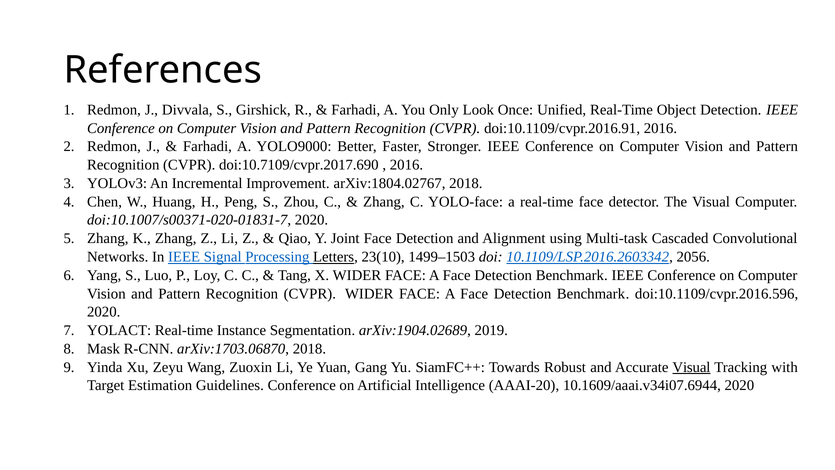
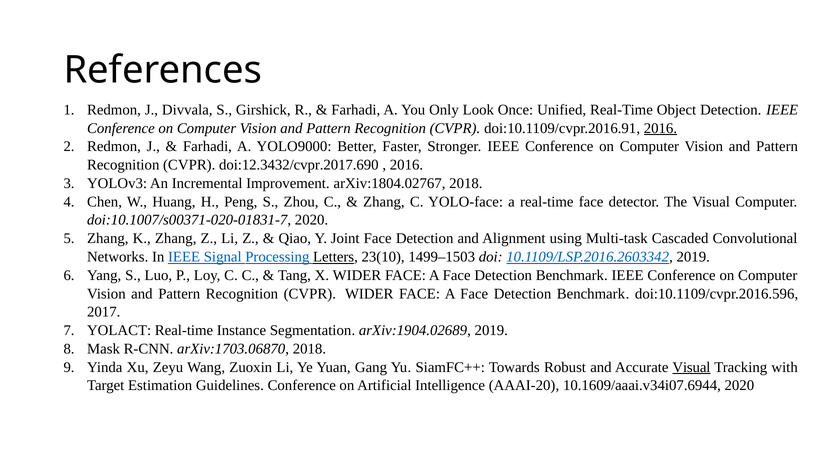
2016 underline: none -> present (660, 128)
doi:10.7109/cvpr.2017.690: doi:10.7109/cvpr.2017.690 -> doi:12.3432/cvpr.2017.690 (299, 165)
10.1109/LSP.2016.2603342 2056: 2056 -> 2019 (693, 257)
2020: 2020 -> 2017 (104, 312)
